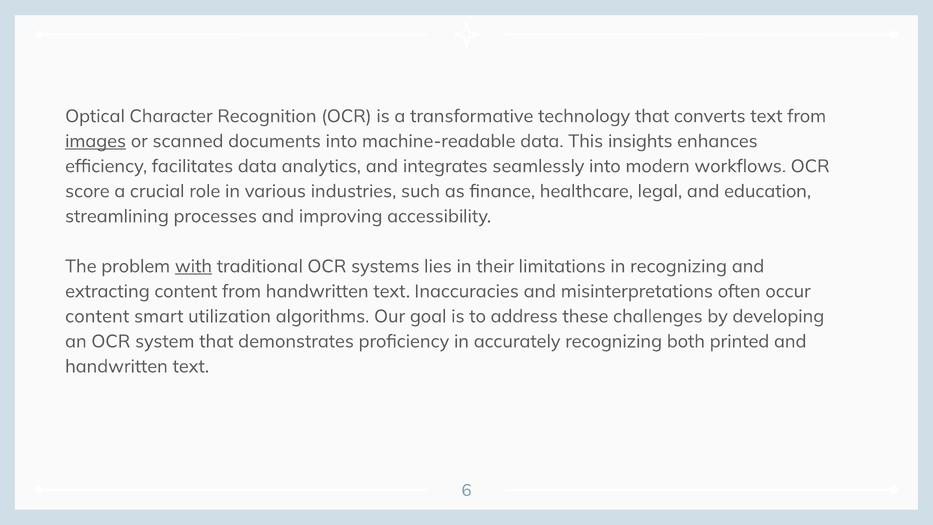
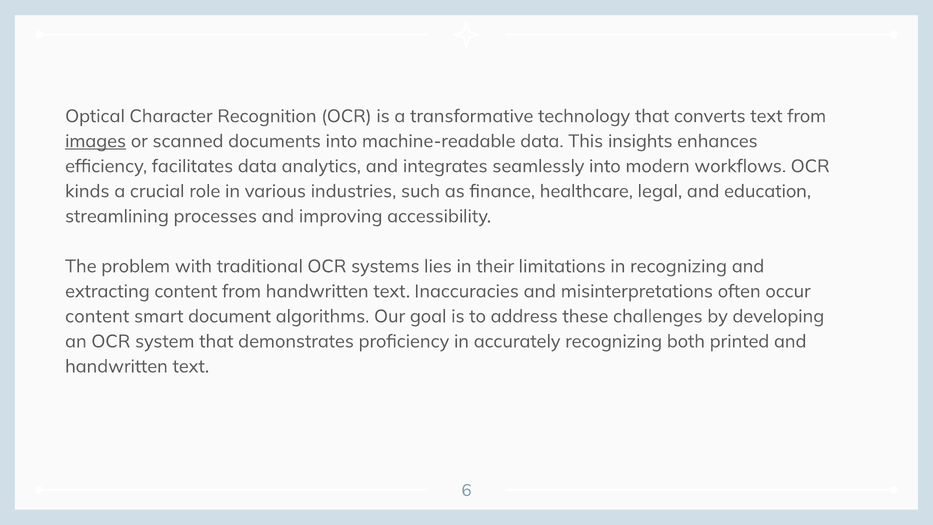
score: score -> kinds (87, 191)
with underline: present -> none (193, 266)
utilization: utilization -> document (230, 316)
